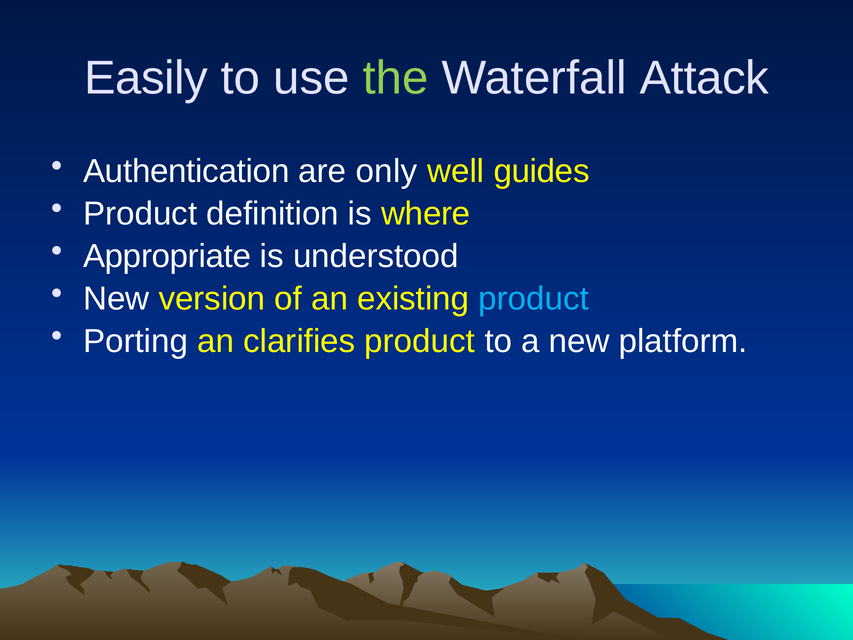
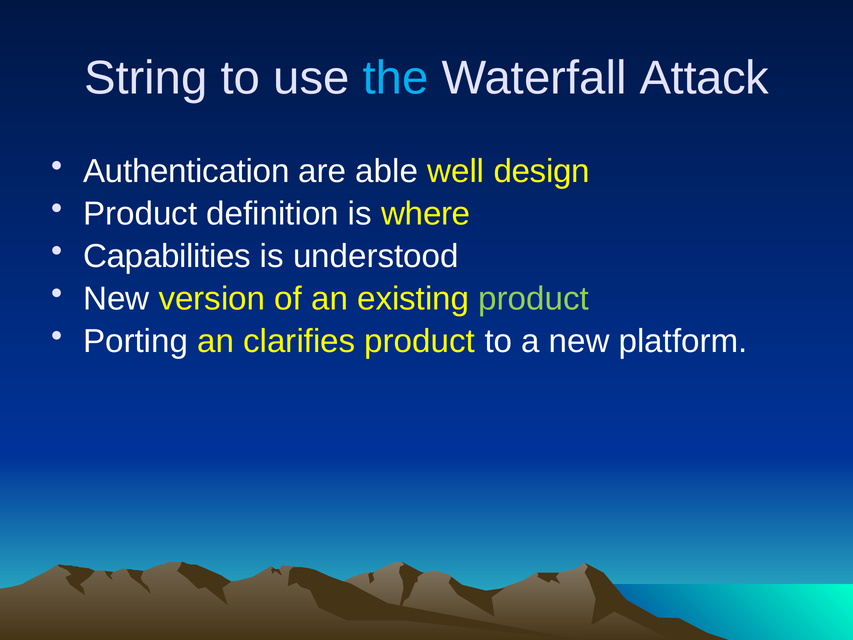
Easily: Easily -> String (146, 78)
the colour: light green -> light blue (396, 78)
only: only -> able (387, 171)
guides: guides -> design (542, 171)
Appropriate: Appropriate -> Capabilities (167, 256)
product colour: light blue -> light green (534, 299)
